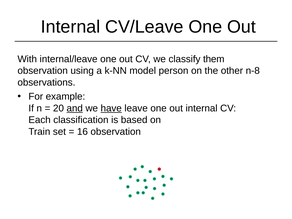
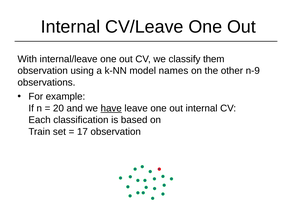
person: person -> names (173, 71)
n-8: n-8 -> n-9 (253, 71)
and underline: present -> none (75, 108)
16: 16 -> 17 (82, 132)
